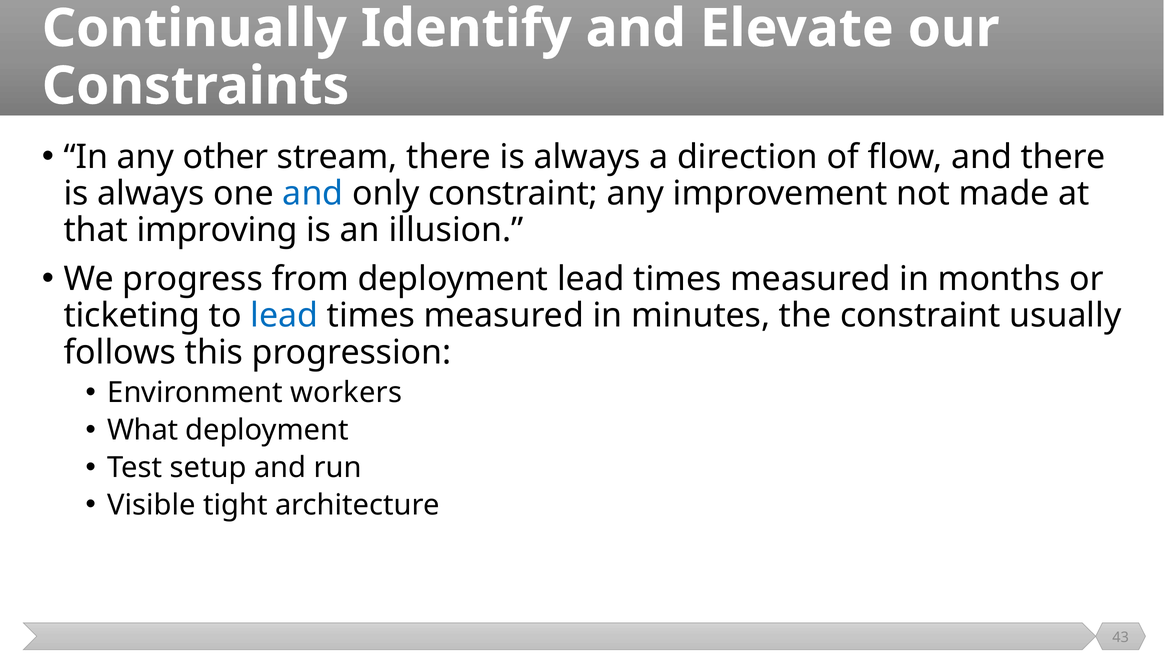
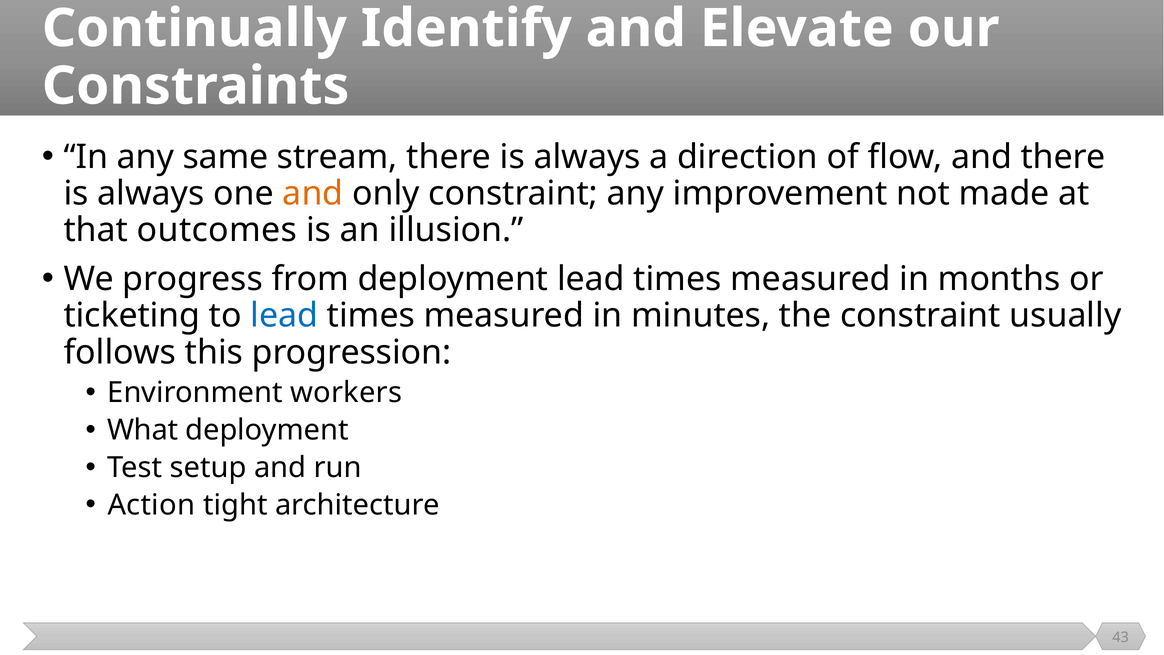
other: other -> same (226, 157)
and colour: blue -> orange (313, 193)
improving: improving -> outcomes (217, 230)
Visible: Visible -> Action (151, 505)
